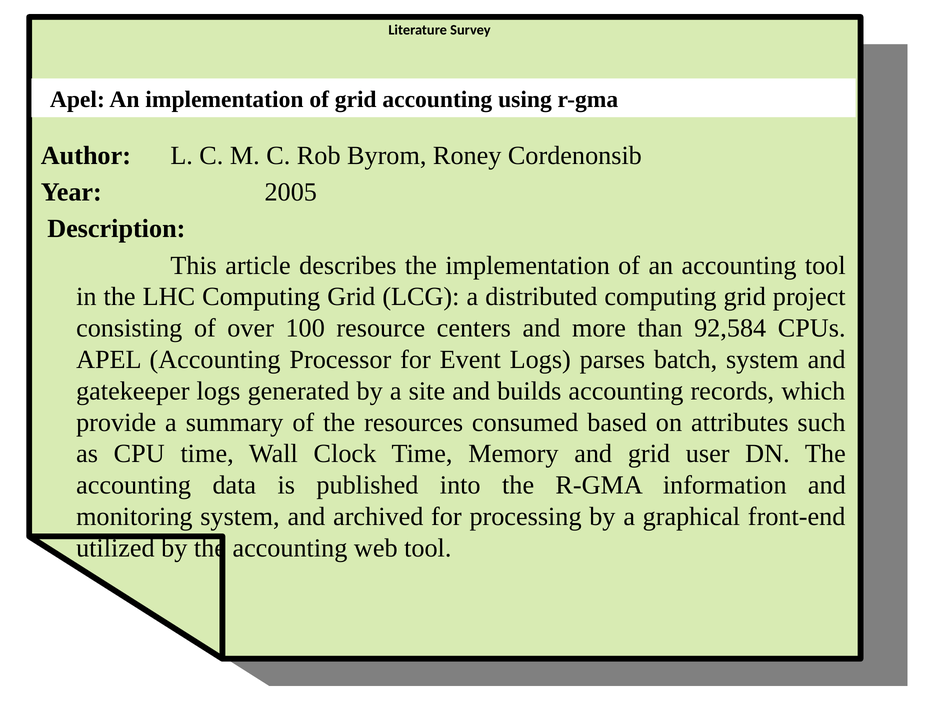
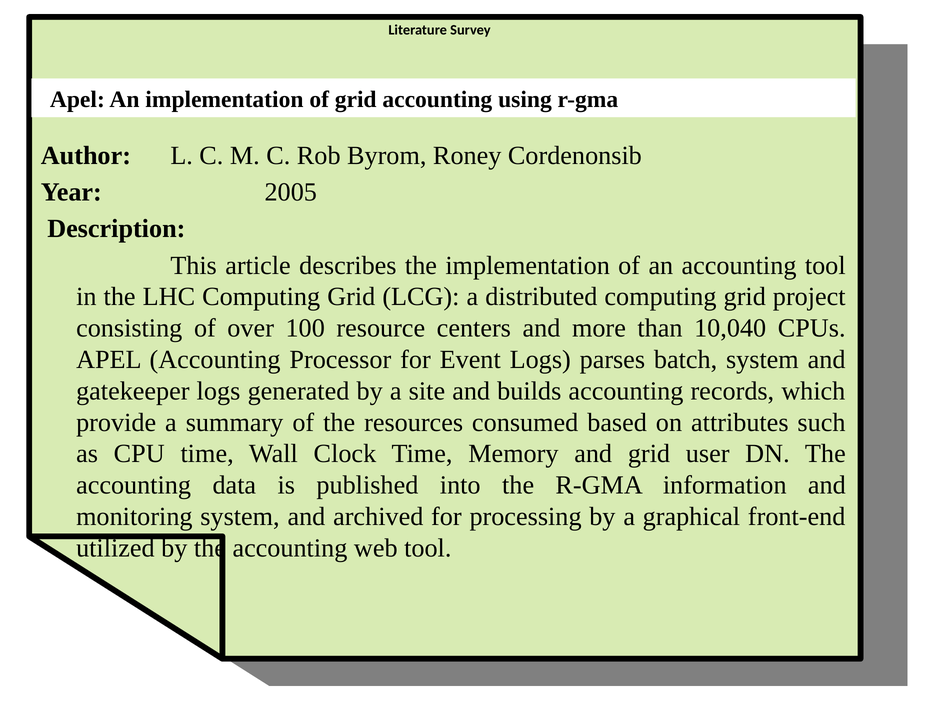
92,584: 92,584 -> 10,040 (730, 328)
